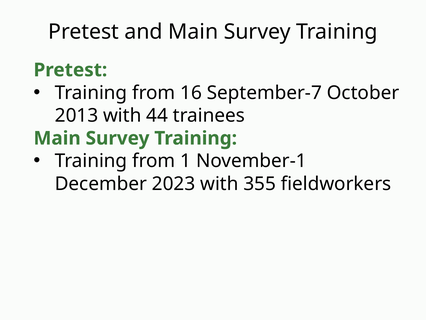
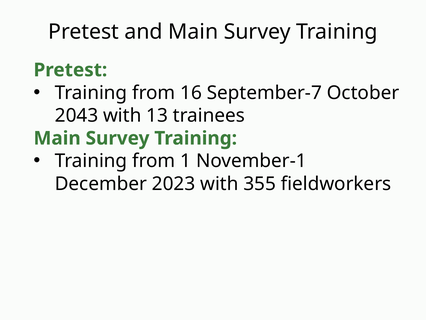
2013: 2013 -> 2043 (77, 115)
44: 44 -> 13 (157, 115)
